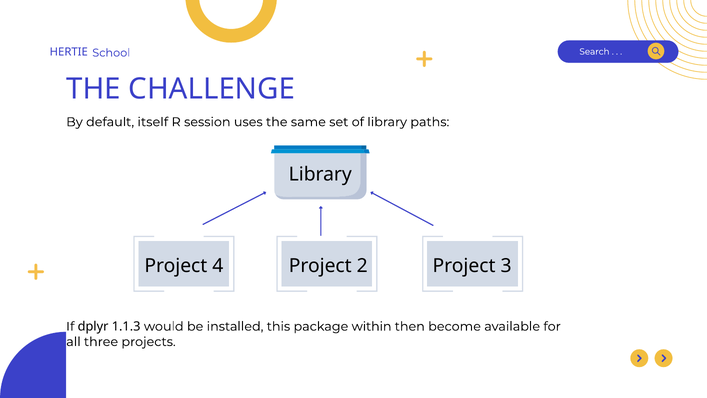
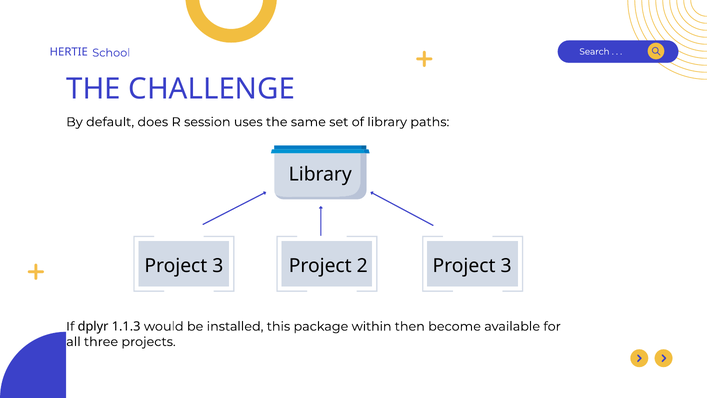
itself: itself -> does (153, 122)
4: 4 -> 3 (218, 266)
